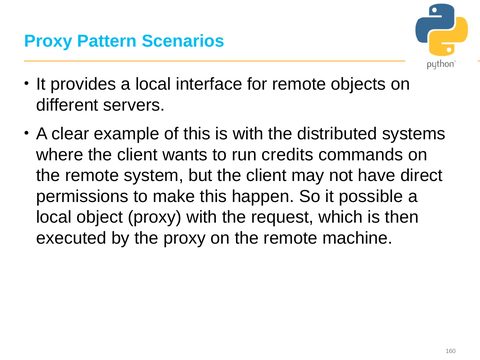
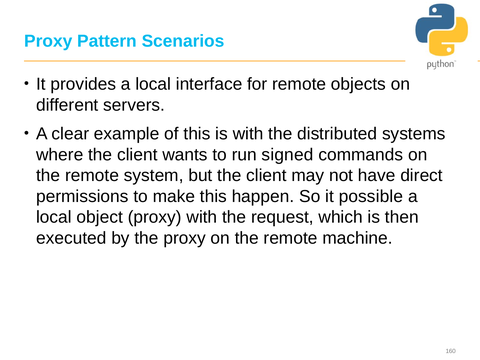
credits: credits -> signed (288, 155)
